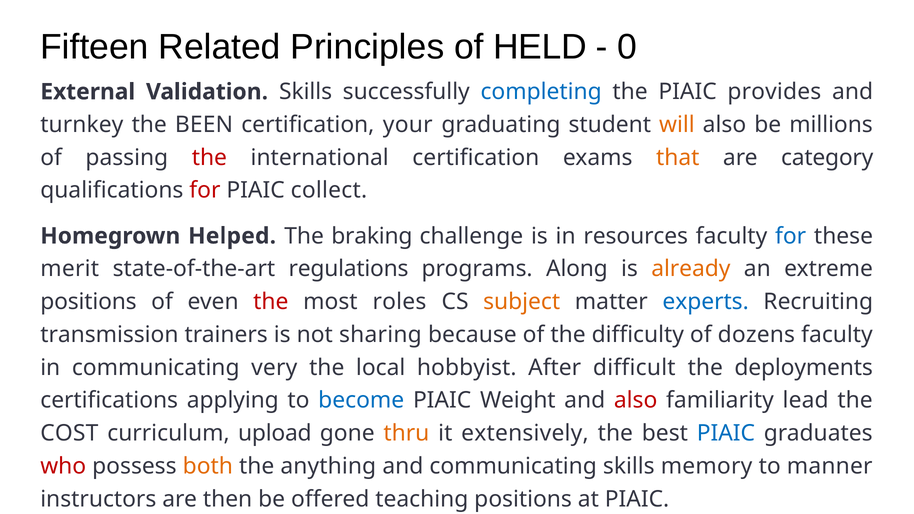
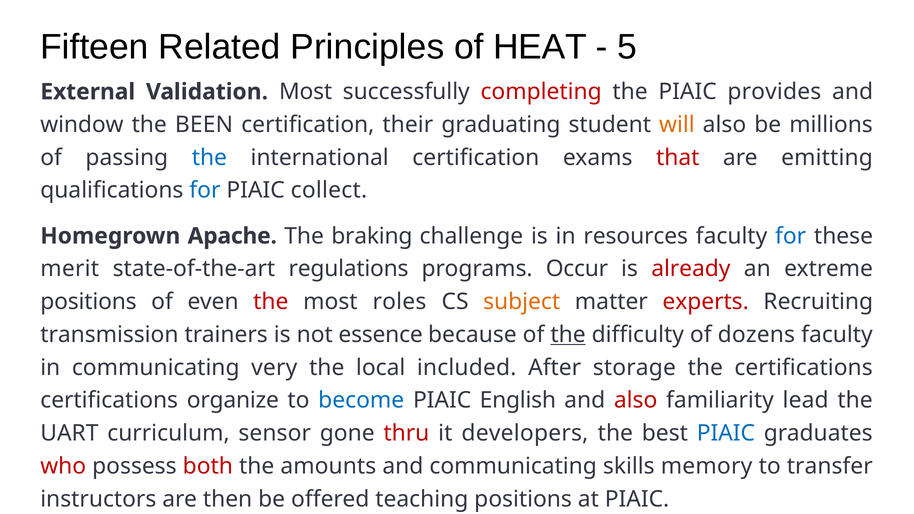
HELD: HELD -> HEAT (540, 47)
0: 0 -> 5 (627, 47)
Validation Skills: Skills -> Most (306, 92)
completing colour: blue -> red (541, 92)
turnkey: turnkey -> window (82, 125)
your: your -> their (408, 125)
the colour: red -> blue (209, 158)
that colour: orange -> red (678, 158)
category: category -> emitting (827, 158)
for colour: red -> blue (205, 190)
Helped: Helped -> Apache (232, 236)
Along: Along -> Occur (577, 269)
already colour: orange -> red (691, 269)
experts colour: blue -> red (706, 302)
sharing: sharing -> essence (381, 335)
the underline: none -> present (568, 335)
hobbyist: hobbyist -> included (467, 368)
difficult: difficult -> storage (634, 368)
the deployments: deployments -> certifications (804, 368)
applying: applying -> organize (233, 401)
Weight: Weight -> English (518, 401)
COST: COST -> UART (69, 433)
upload: upload -> sensor (275, 433)
thru colour: orange -> red (406, 433)
extensively: extensively -> developers (525, 433)
both colour: orange -> red (208, 466)
anything: anything -> amounts (328, 466)
manner: manner -> transfer (830, 466)
